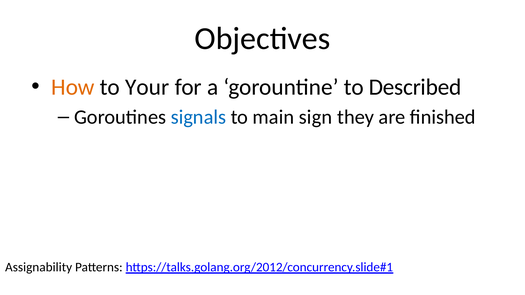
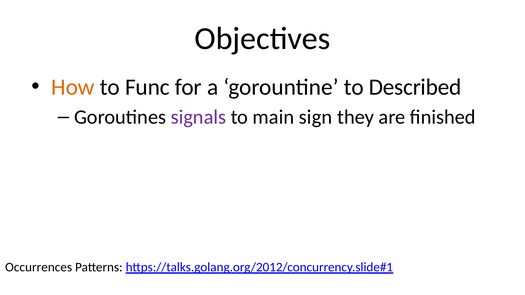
Your: Your -> Func (147, 87)
signals colour: blue -> purple (198, 117)
Assignability: Assignability -> Occurrences (39, 267)
